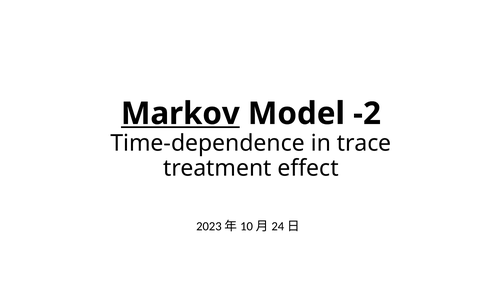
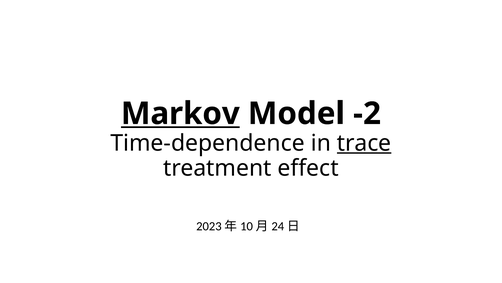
trace underline: none -> present (364, 143)
